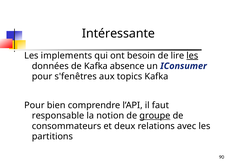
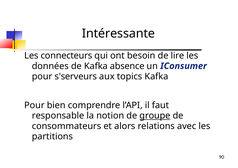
implements: implements -> connecteurs (67, 56)
les underline: present -> none (192, 56)
s'fenêtres: s'fenêtres -> s'serveurs (76, 77)
deux: deux -> alors (125, 126)
